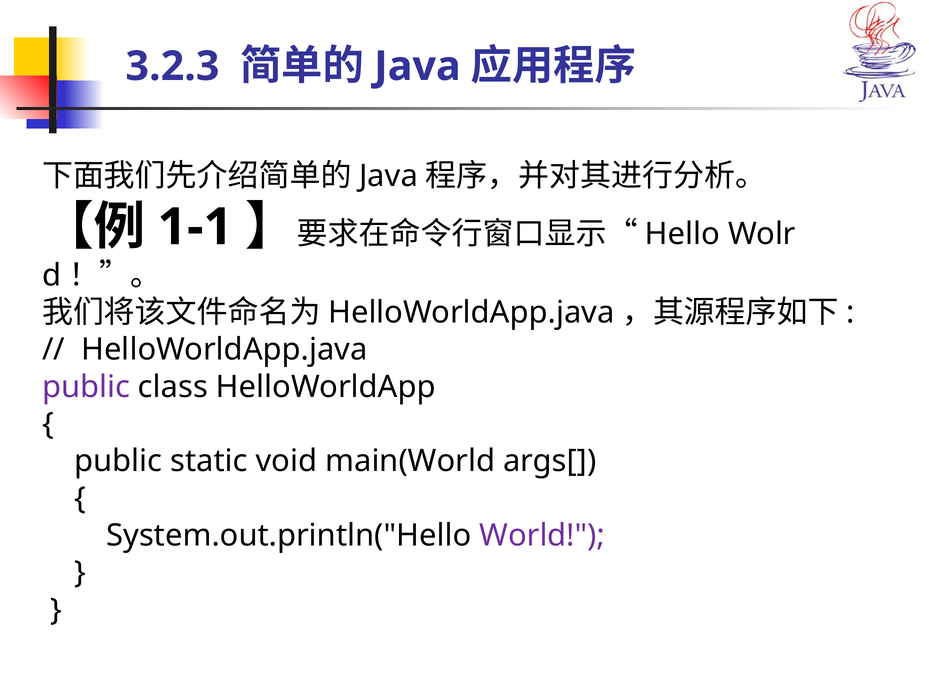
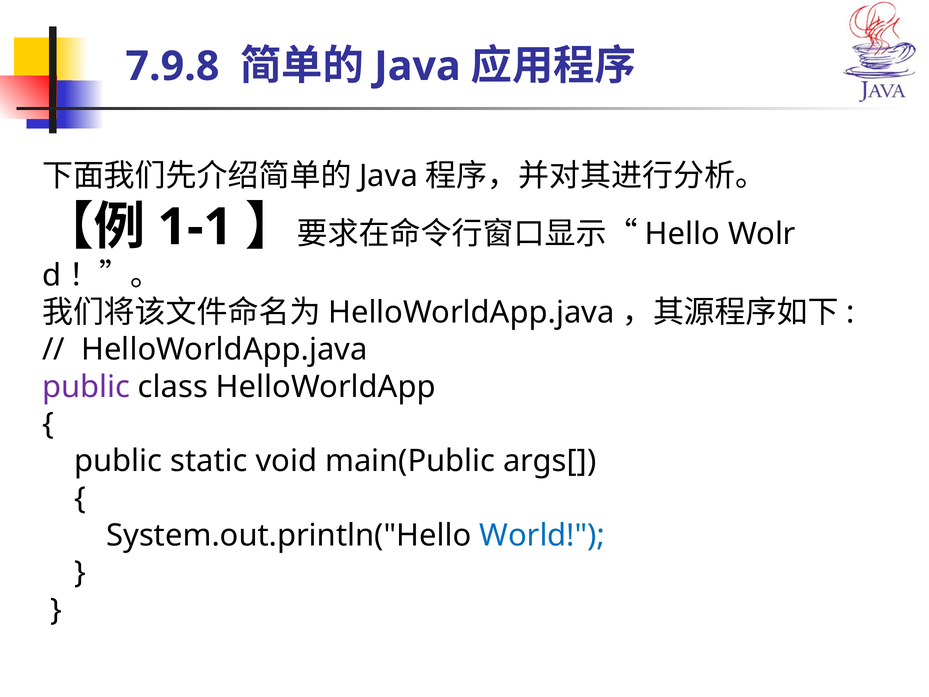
3.2.3: 3.2.3 -> 7.9.8 (172, 66)
main(World: main(World -> main(Public (410, 461)
World colour: purple -> blue (542, 535)
